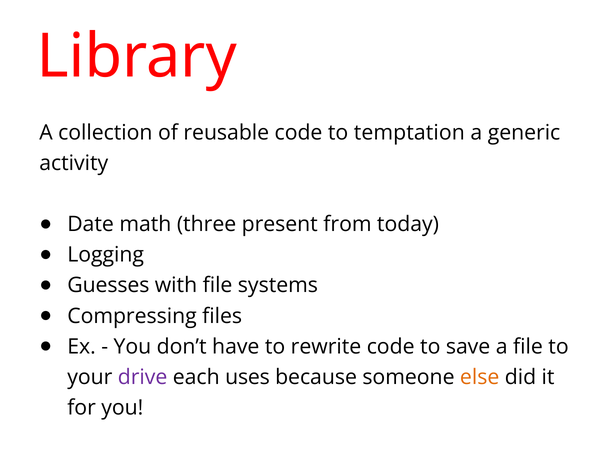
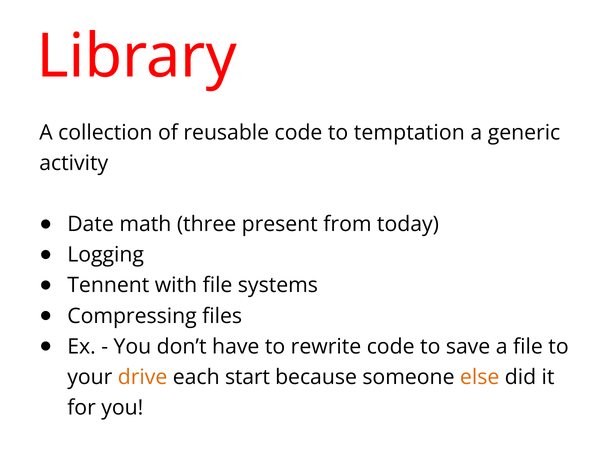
Guesses: Guesses -> Tennent (108, 285)
drive colour: purple -> orange (143, 377)
uses: uses -> start (248, 377)
